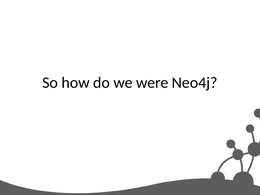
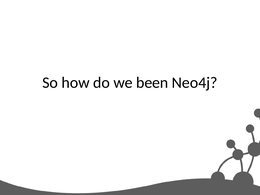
were: were -> been (152, 83)
